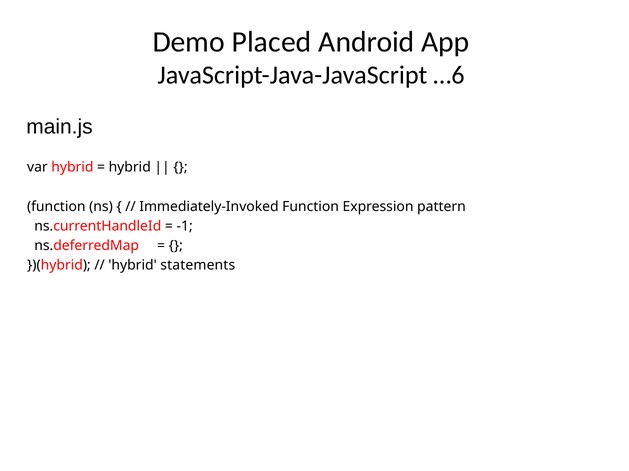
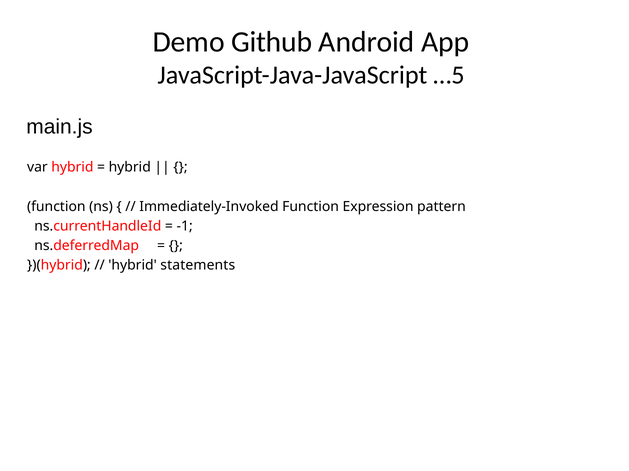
Placed: Placed -> Github (272, 42)
…6: …6 -> …5 (449, 75)
